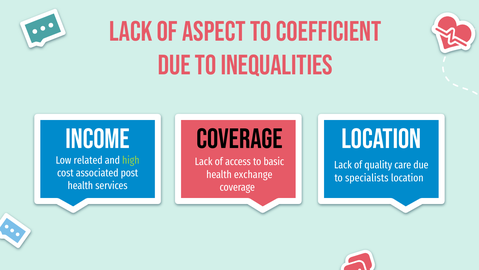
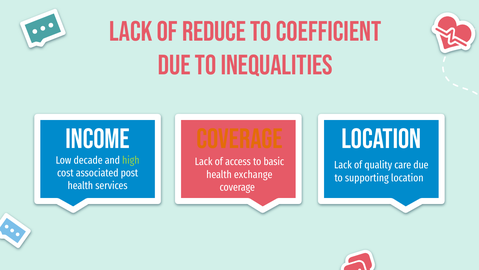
Aspect: Aspect -> Reduce (214, 31)
Coverage colour: black -> orange (240, 139)
related: related -> decade (88, 160)
specialists: specialists -> supporting (367, 177)
